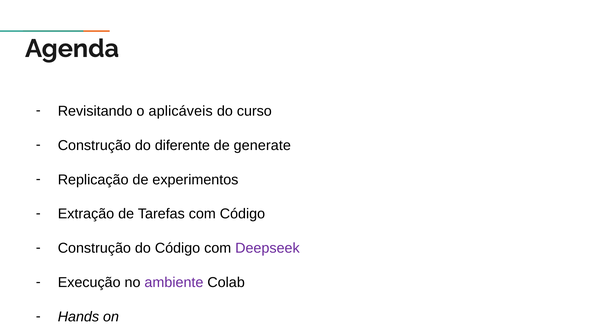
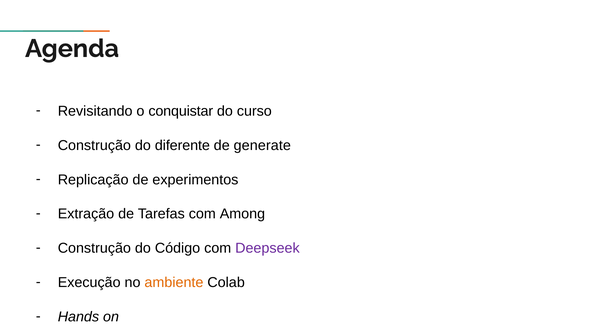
aplicáveis: aplicáveis -> conquistar (181, 111)
com Código: Código -> Among (242, 214)
ambiente colour: purple -> orange (174, 283)
